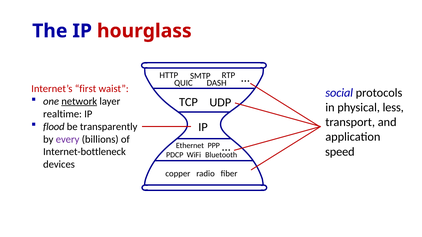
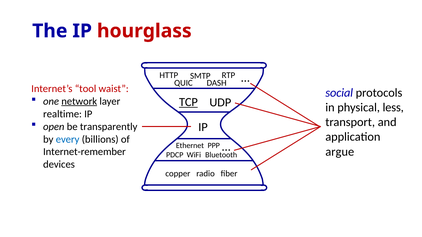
first: first -> tool (86, 89)
TCP underline: none -> present (188, 102)
flood: flood -> open (54, 127)
every colour: purple -> blue (68, 139)
speed: speed -> argue (340, 152)
Internet-bottleneck: Internet-bottleneck -> Internet-remember (84, 152)
